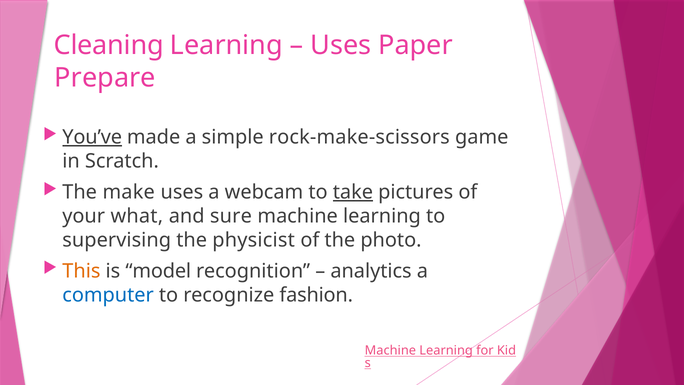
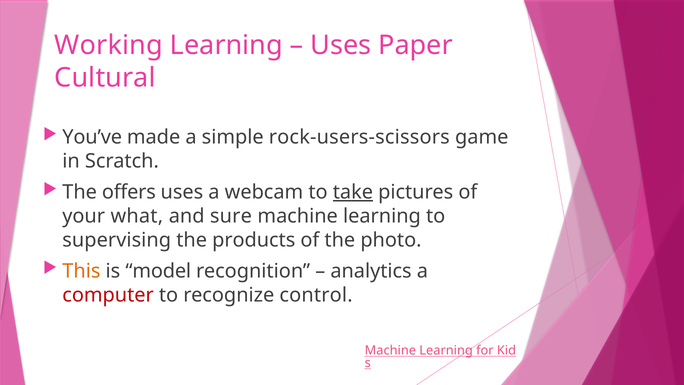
Cleaning: Cleaning -> Working (109, 45)
Prepare: Prepare -> Cultural (105, 78)
You’ve underline: present -> none (92, 137)
rock-make-scissors: rock-make-scissors -> rock-users-scissors (359, 137)
make: make -> offers (129, 192)
physicist: physicist -> products (254, 240)
computer colour: blue -> red (108, 295)
fashion: fashion -> control (316, 295)
